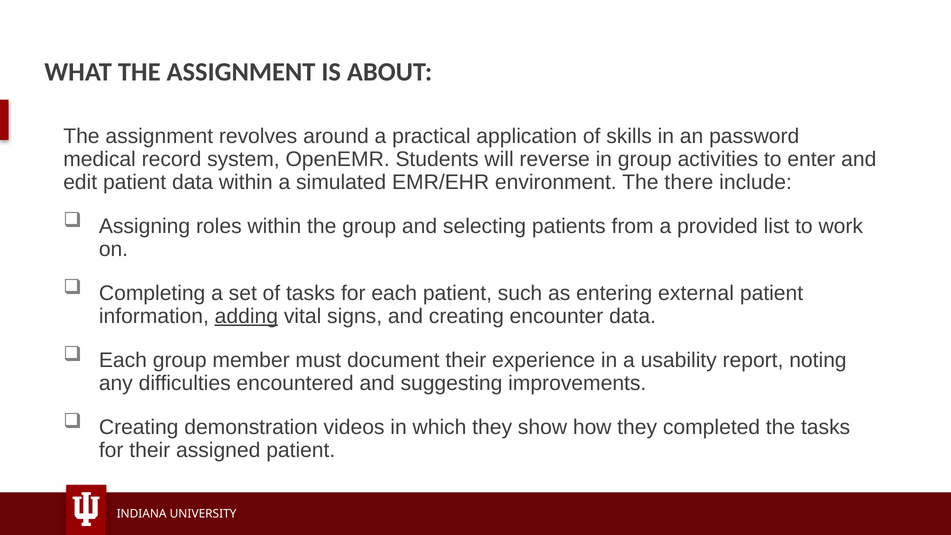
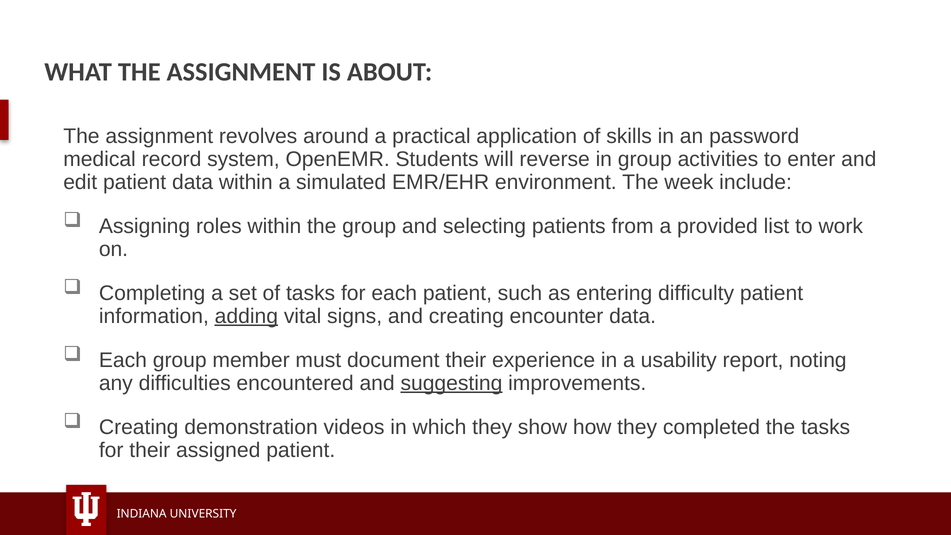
there: there -> week (689, 182)
external: external -> difficulty (696, 293)
suggesting underline: none -> present (451, 383)
